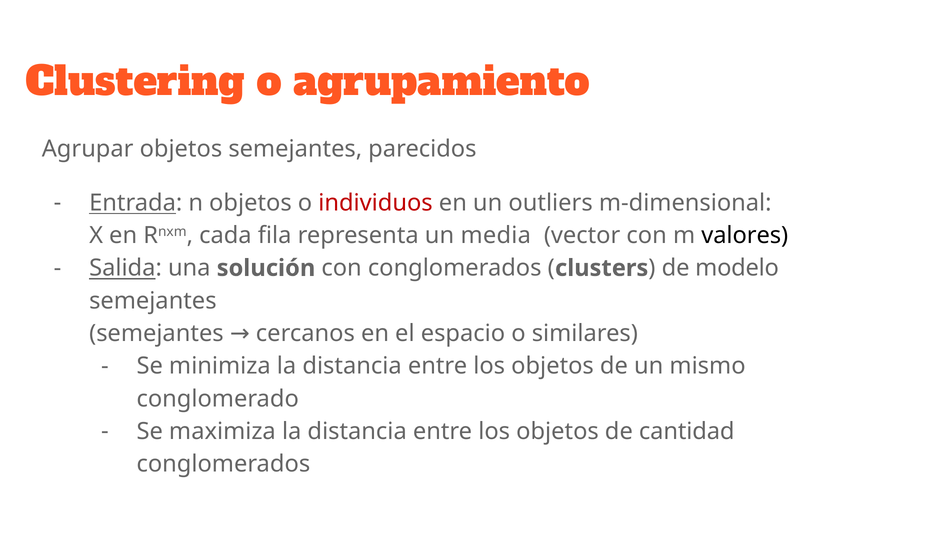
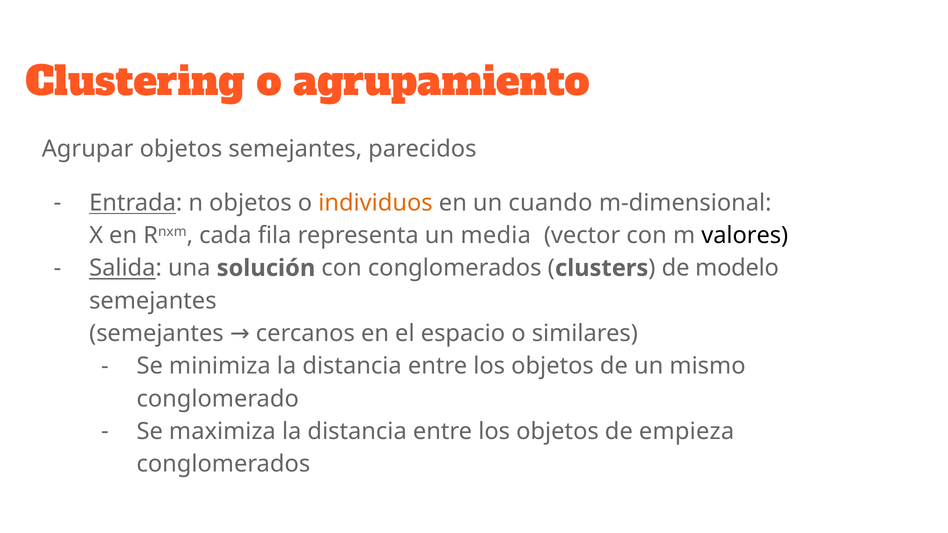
individuos colour: red -> orange (376, 203)
outliers: outliers -> cuando (550, 203)
cantidad: cantidad -> empieza (687, 432)
